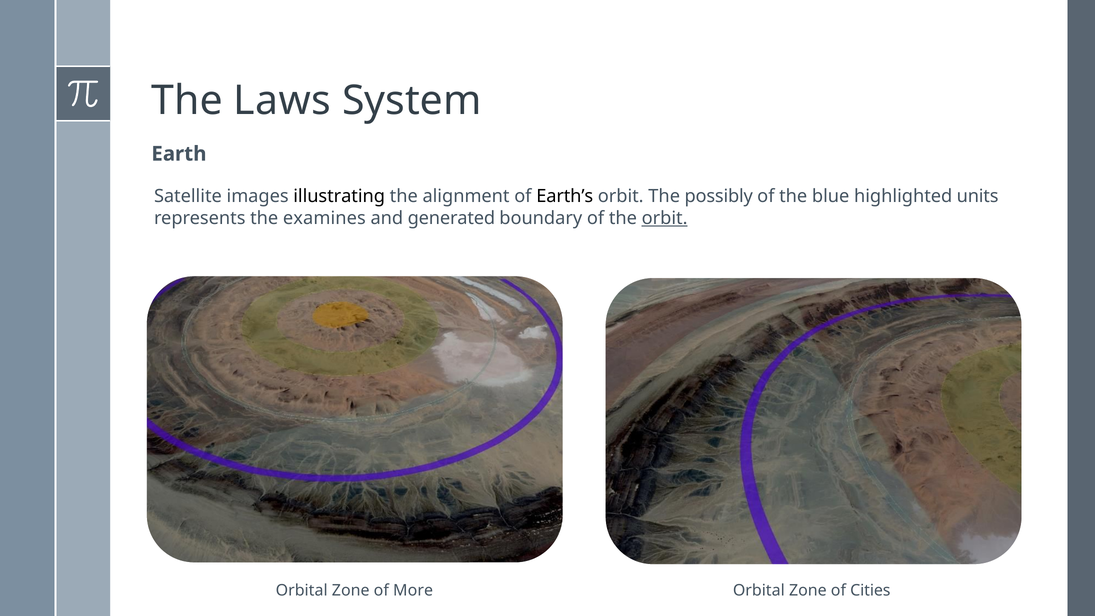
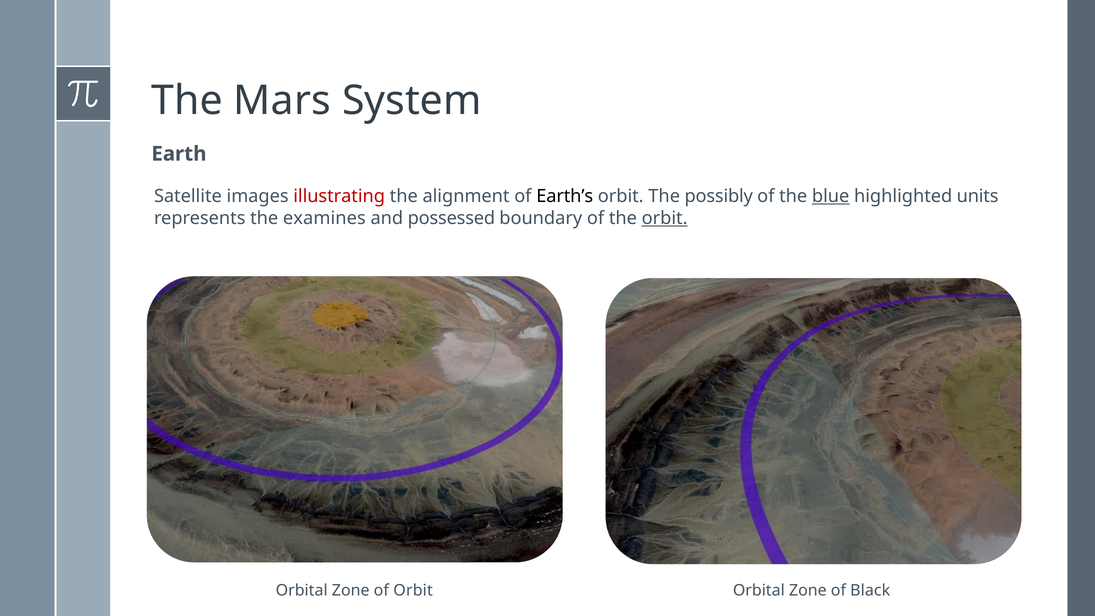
Laws: Laws -> Mars (282, 101)
illustrating colour: black -> red (339, 196)
blue underline: none -> present (831, 196)
generated: generated -> possessed (451, 218)
of More: More -> Orbit (413, 591)
Cities: Cities -> Black (870, 591)
